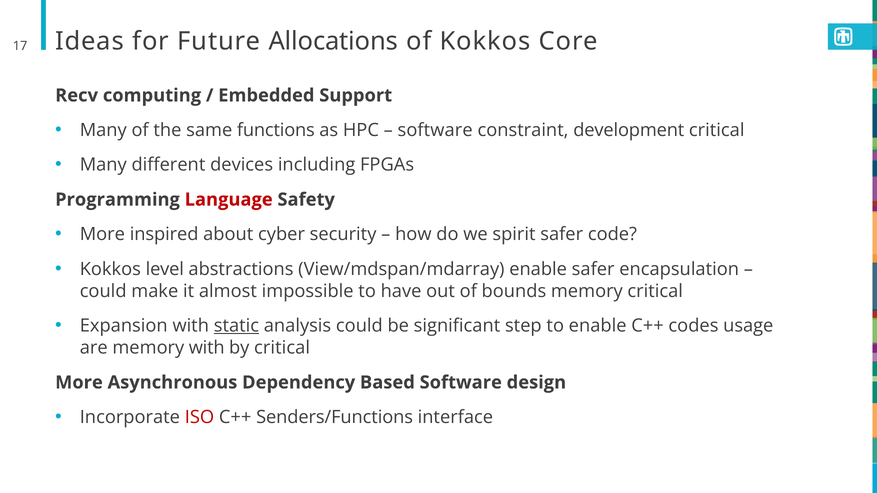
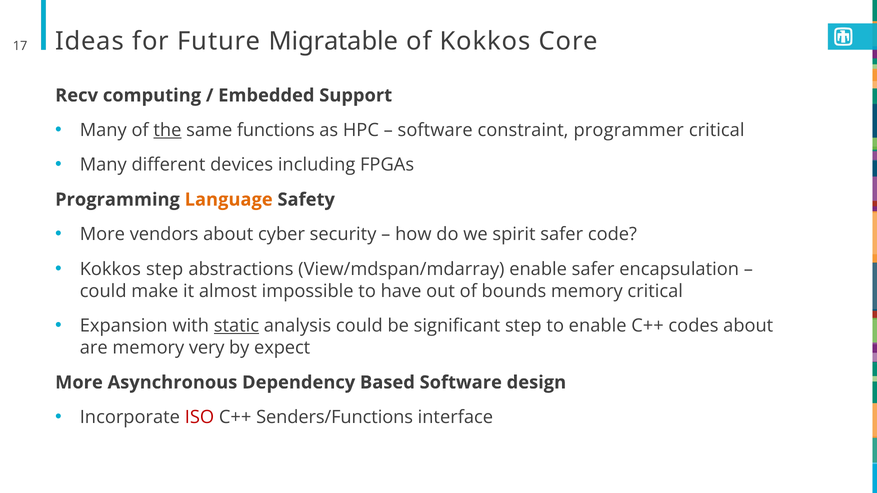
Allocations: Allocations -> Migratable (333, 42)
the underline: none -> present (167, 130)
development: development -> programmer (629, 130)
Language colour: red -> orange (229, 200)
inspired: inspired -> vendors (164, 234)
Kokkos level: level -> step (165, 269)
codes usage: usage -> about (748, 326)
memory with: with -> very (207, 348)
by critical: critical -> expect (282, 348)
